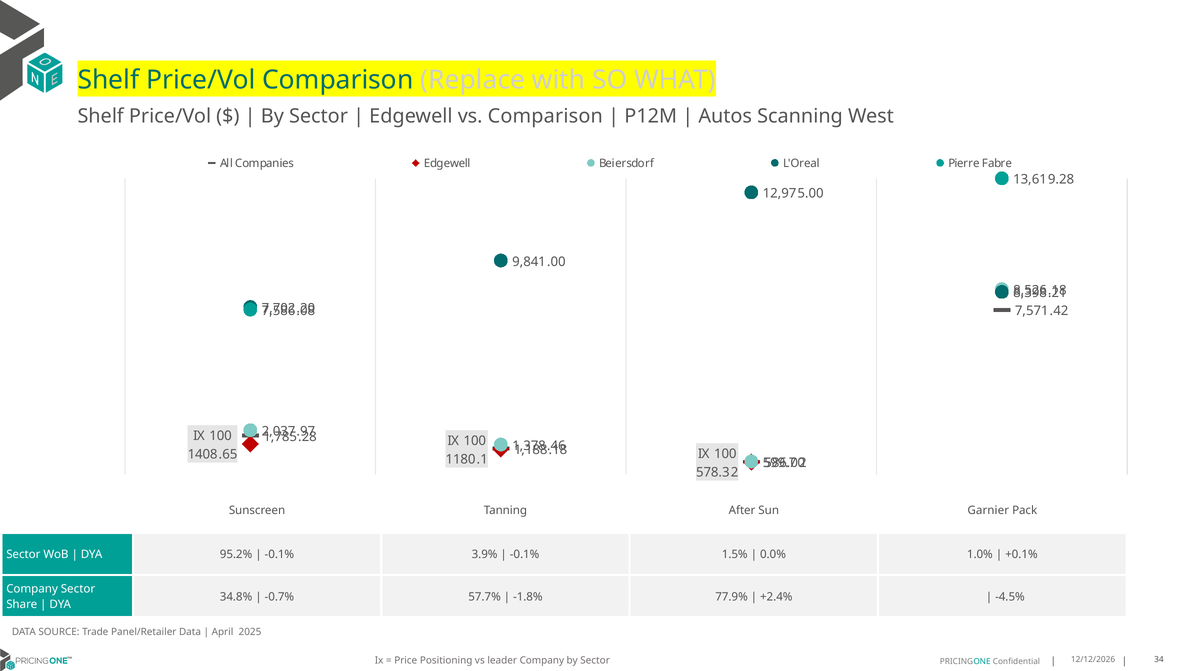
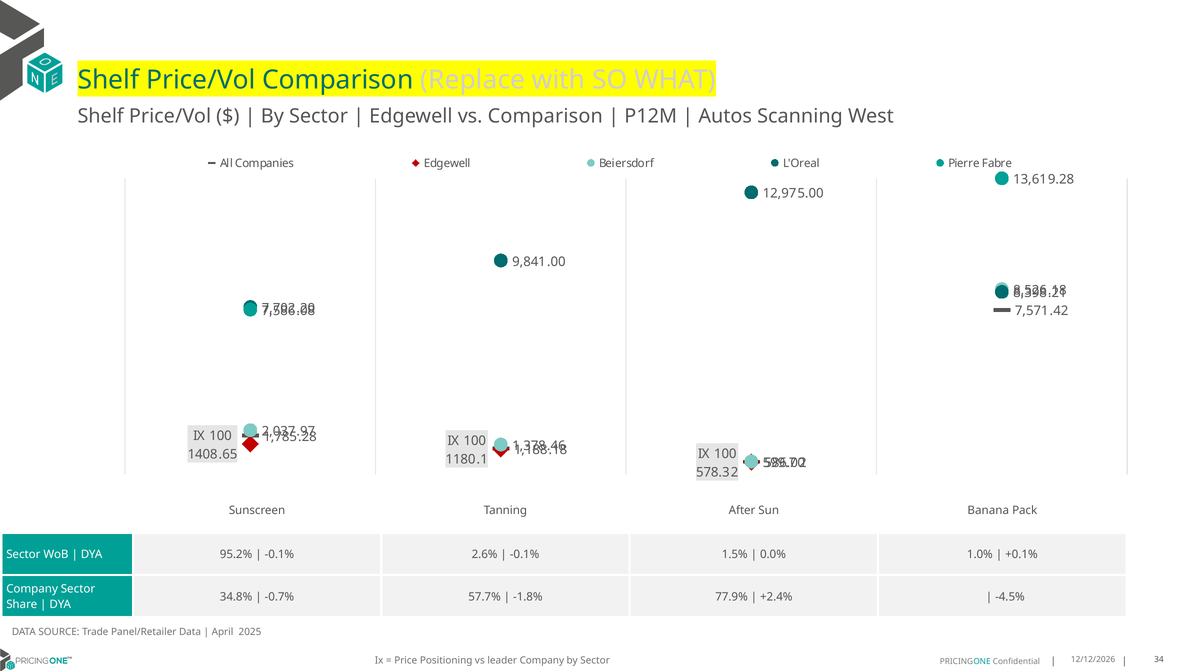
Garnier: Garnier -> Banana (988, 511)
3.9%: 3.9% -> 2.6% (485, 555)
